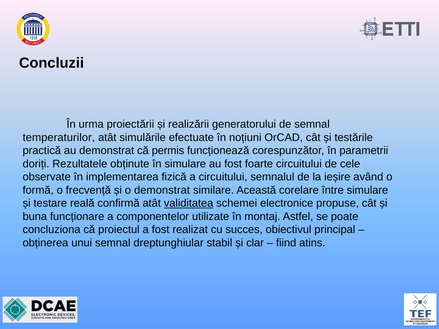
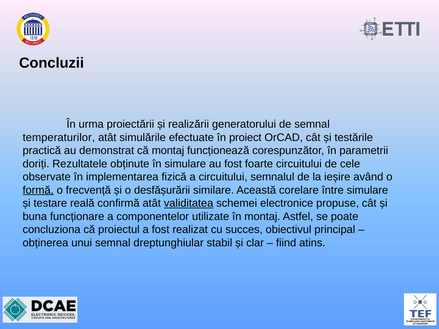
noțiuni: noțiuni -> proiect (245, 138)
că permis: permis -> montaj (168, 151)
formă underline: none -> present (38, 190)
o demonstrat: demonstrat -> desfășurării (162, 190)
